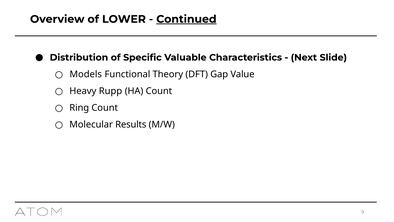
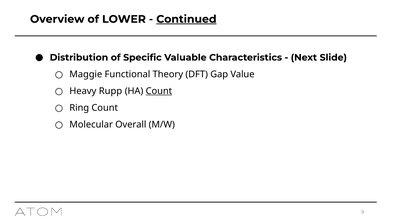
Models: Models -> Maggie (86, 74)
Count underline: none -> present (159, 91)
Results: Results -> Overall (131, 124)
